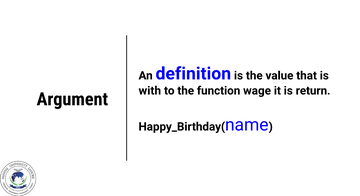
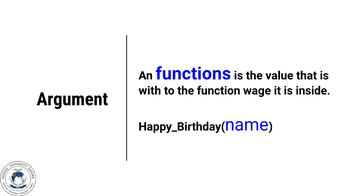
definition: definition -> functions (193, 74)
return: return -> inside (313, 91)
